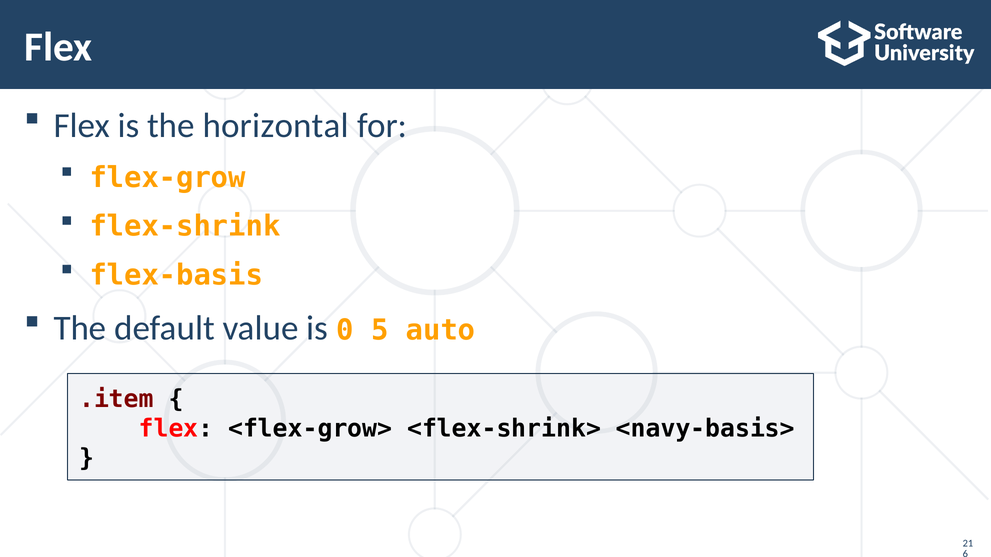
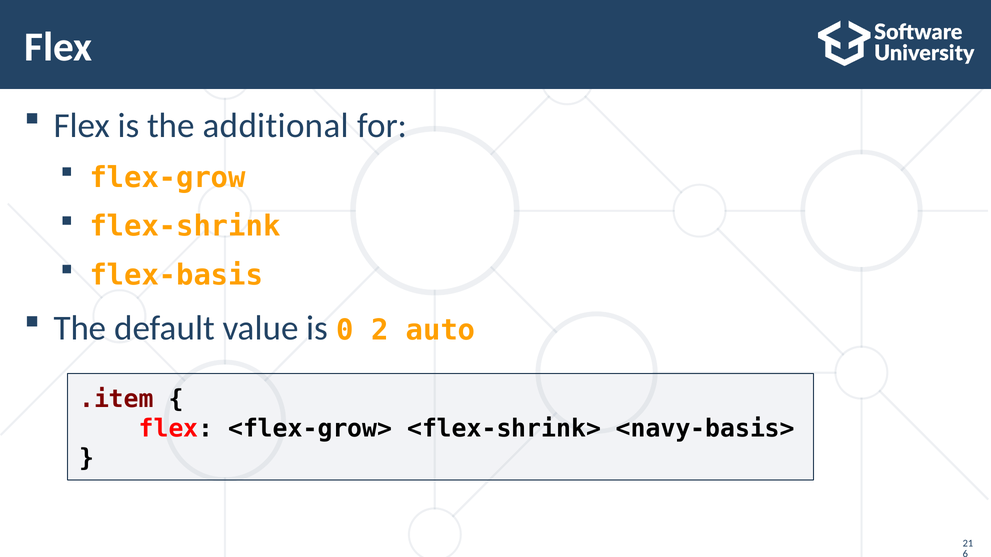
horizontal: horizontal -> additional (276, 126)
5: 5 -> 2 (380, 331)
